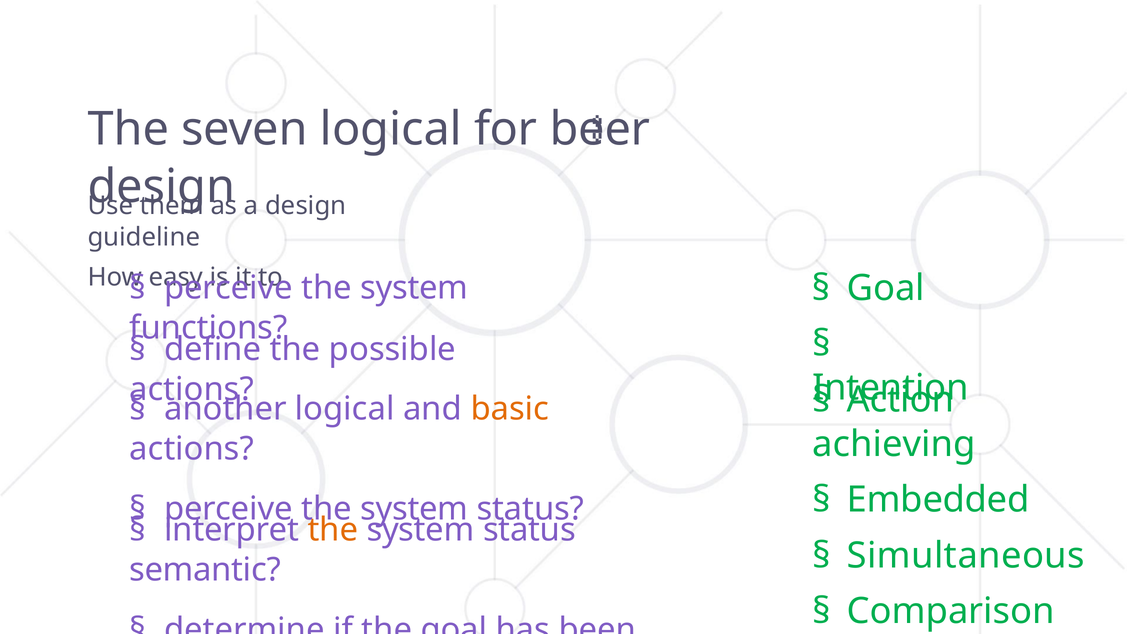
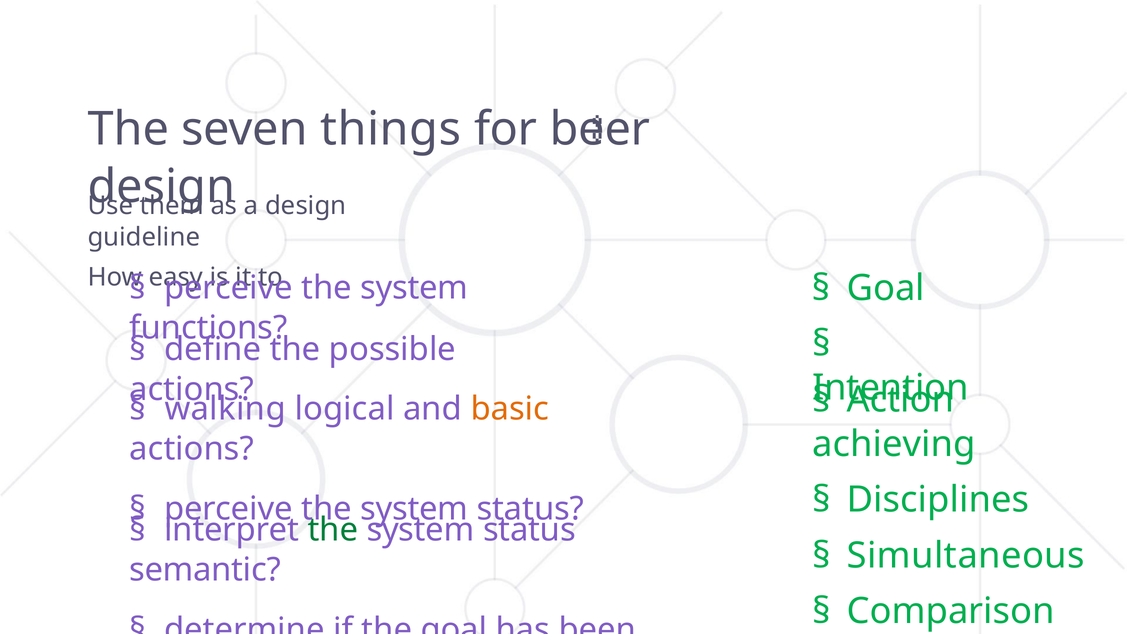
seven logical: logical -> things (391, 129)
another: another -> walking (225, 409)
Embedded: Embedded -> Disciplines (938, 499)
the colour: orange -> green (333, 530)
